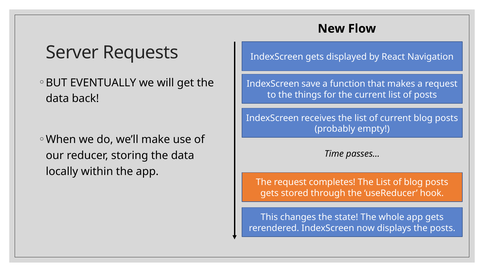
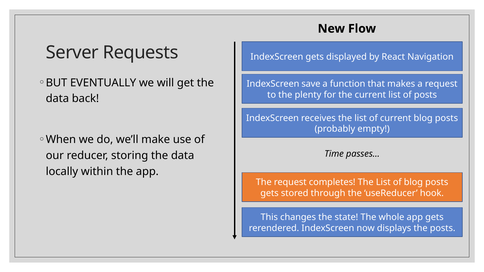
things: things -> plenty (308, 95)
